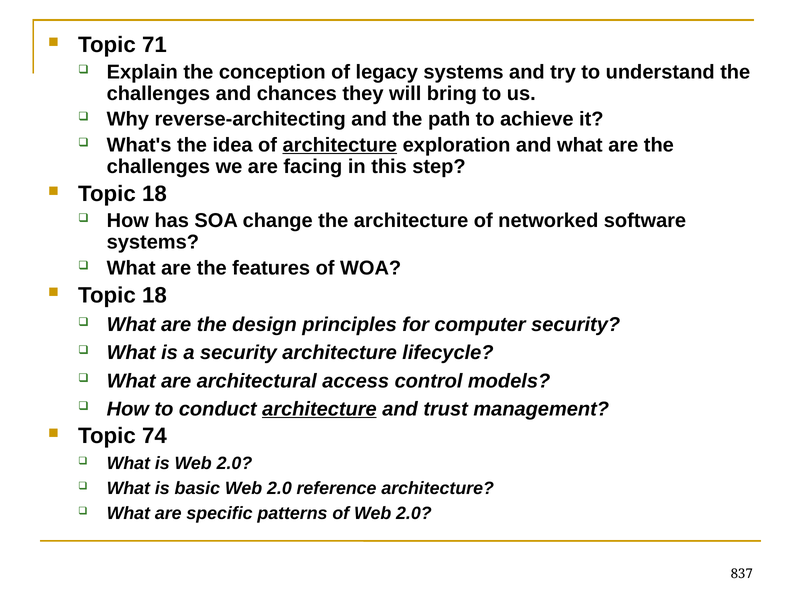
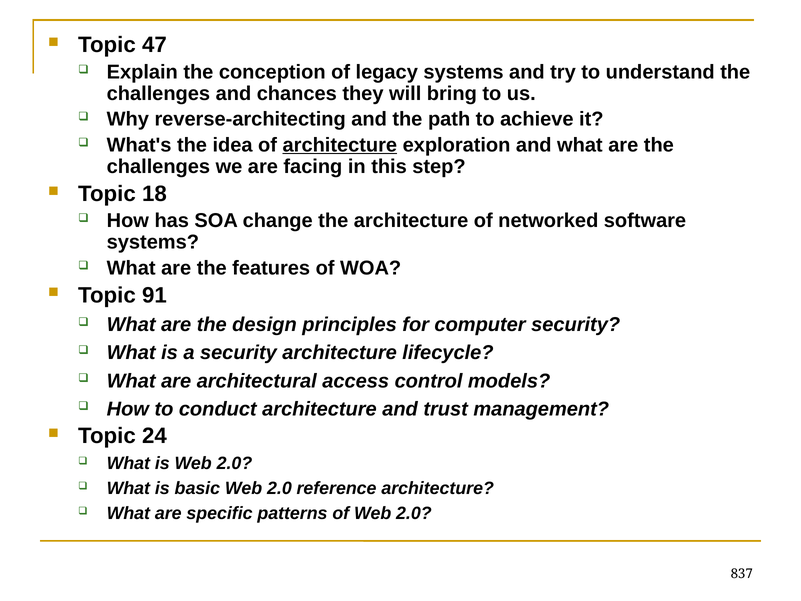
71: 71 -> 47 (154, 45)
18: 18 -> 91 (154, 295)
architecture underline: present -> none (319, 409)
74: 74 -> 24 (154, 436)
